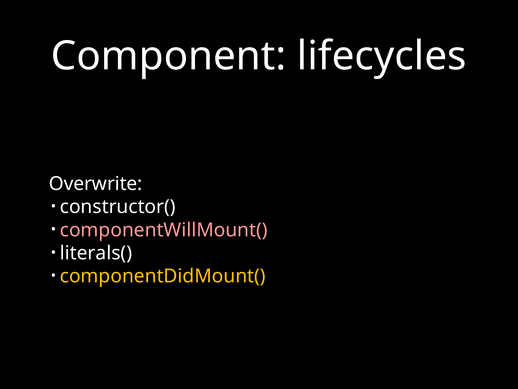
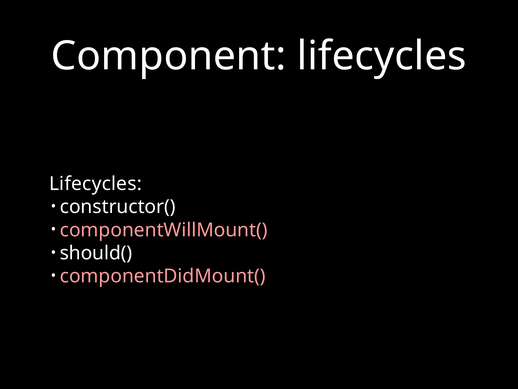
Overwrite: Overwrite -> Lifecycles (95, 184)
literals(: literals( -> should( (96, 253)
componentDidMount( colour: yellow -> pink (163, 276)
